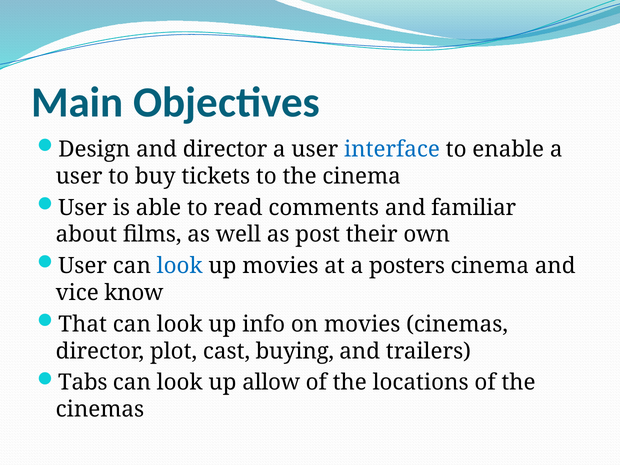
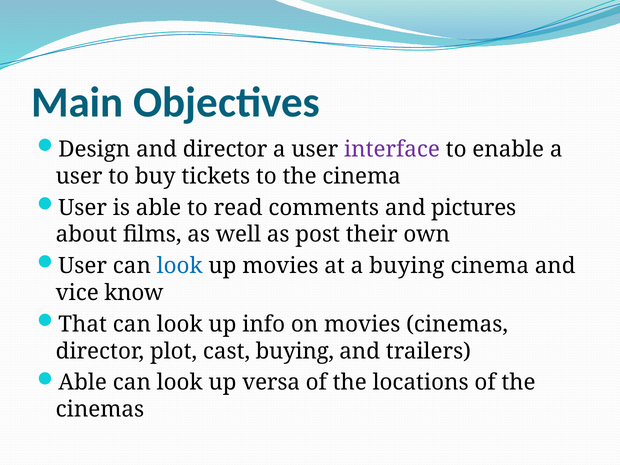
interface colour: blue -> purple (392, 149)
familiar: familiar -> pictures (474, 208)
a posters: posters -> buying (407, 266)
Tabs: Tabs -> Able (83, 383)
allow: allow -> versa (271, 383)
